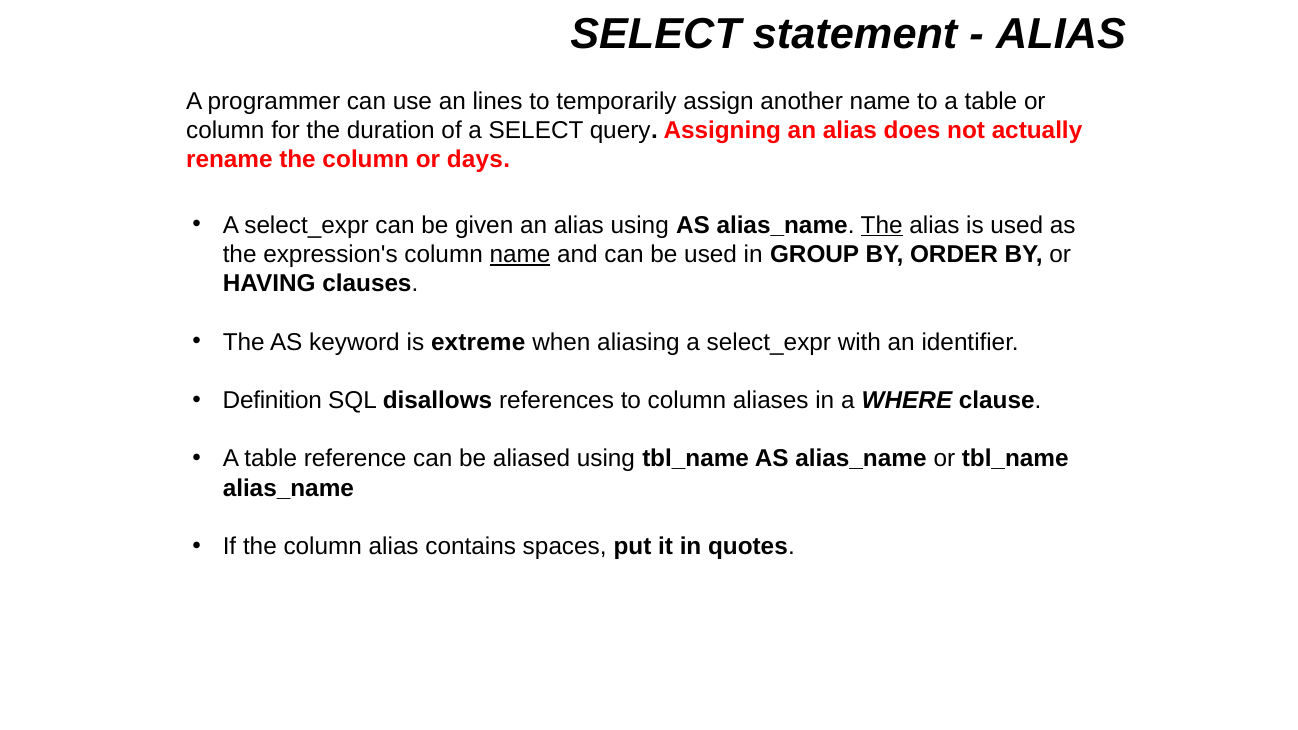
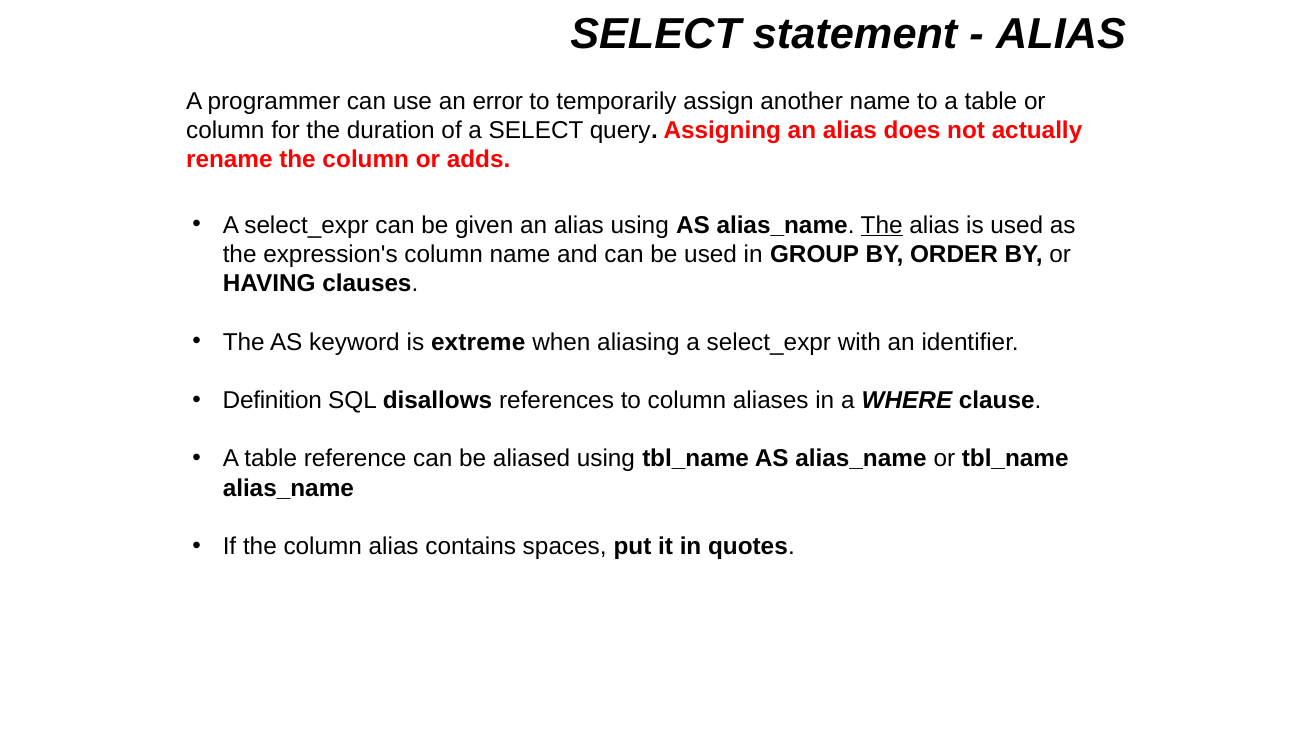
lines: lines -> error (498, 101)
days: days -> adds (479, 160)
name underline: present -> none (520, 254)
